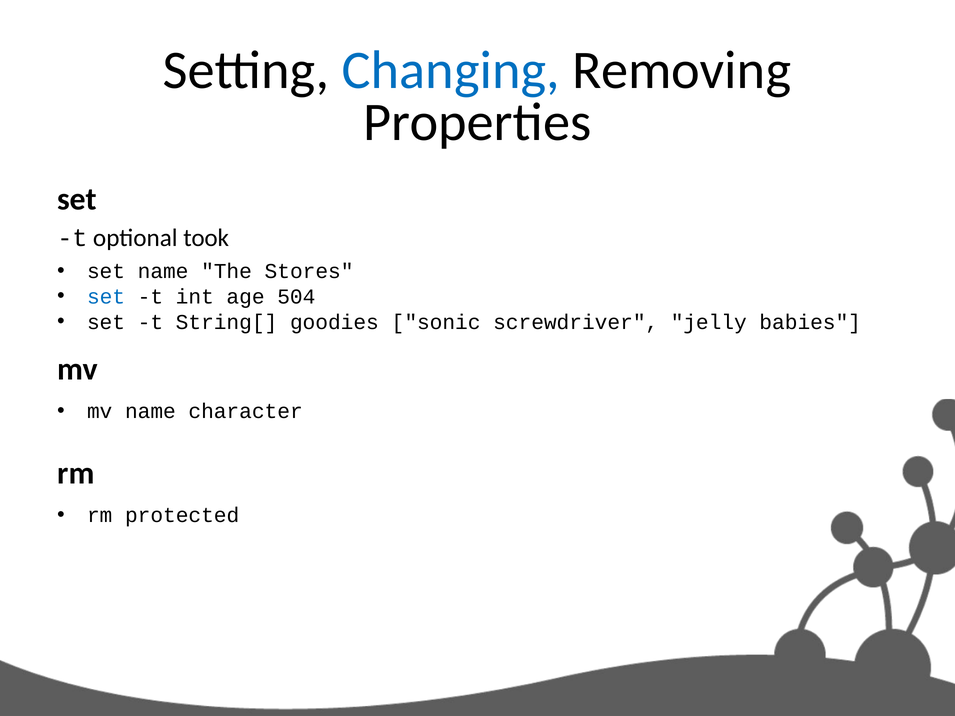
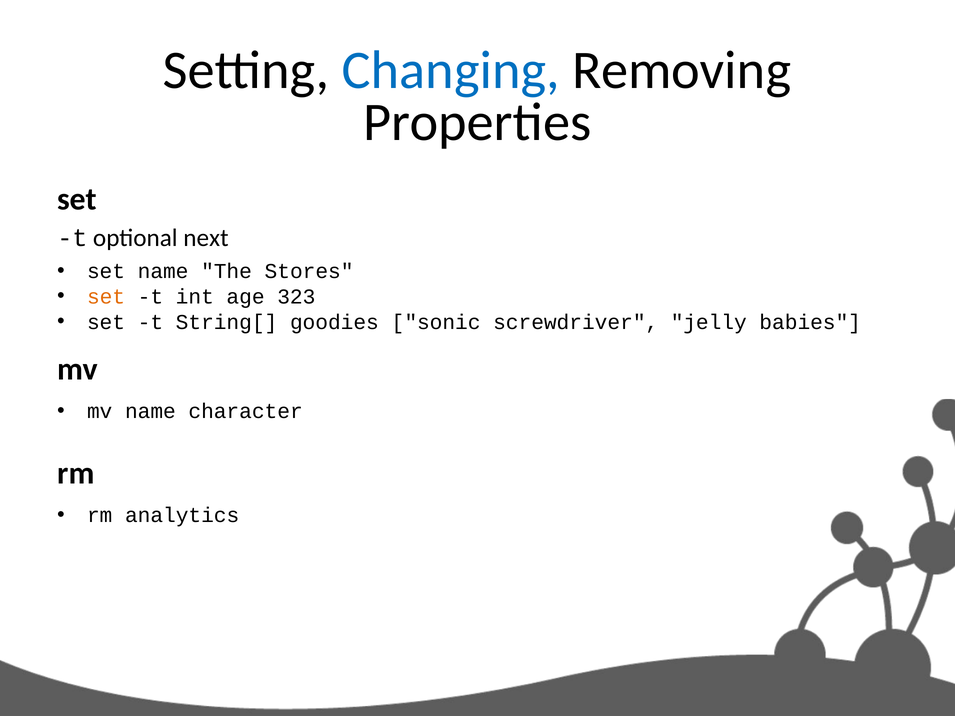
took: took -> next (206, 238)
set colour: blue -> orange (106, 297)
504: 504 -> 323 (296, 297)
protected: protected -> analytics (182, 516)
